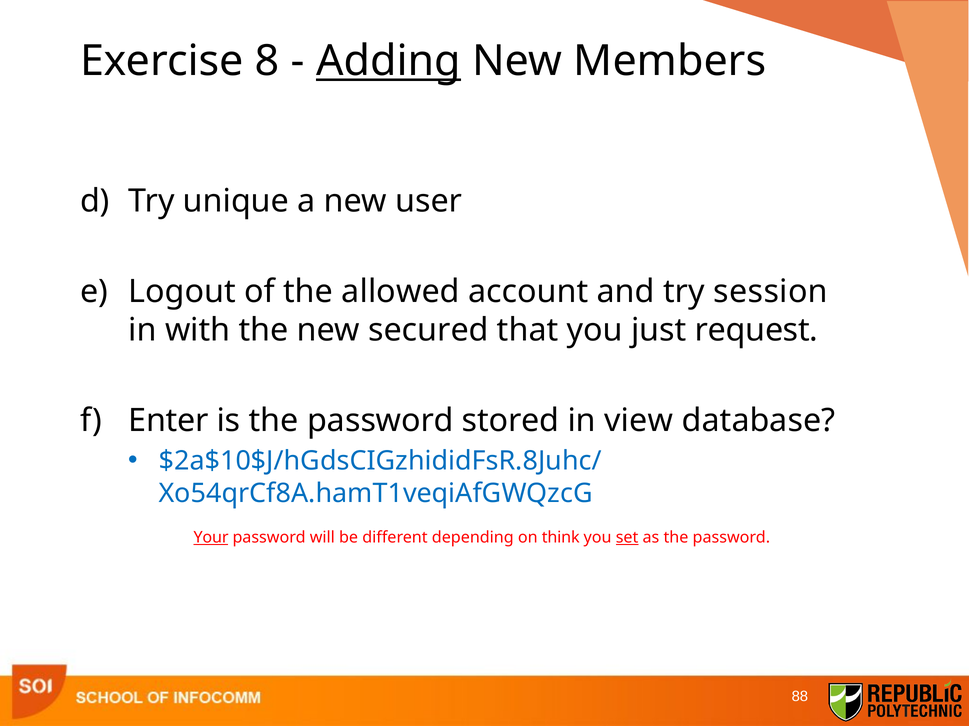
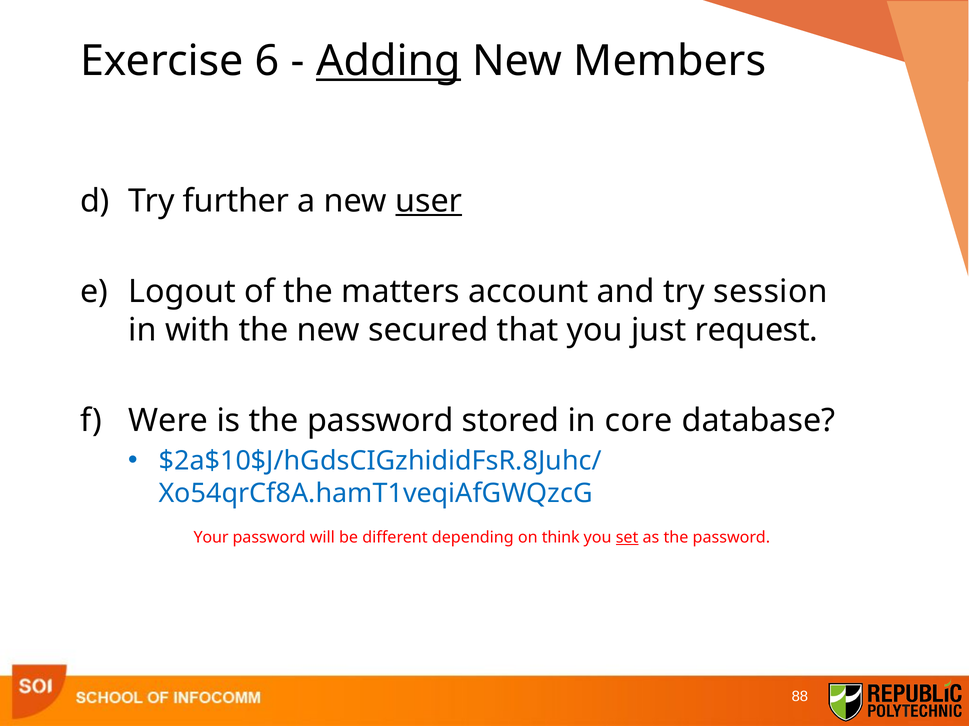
8: 8 -> 6 (267, 61)
unique: unique -> further (236, 201)
user underline: none -> present (429, 201)
allowed: allowed -> matters (401, 292)
Enter: Enter -> Were (168, 421)
view: view -> core (639, 421)
Your underline: present -> none (211, 538)
